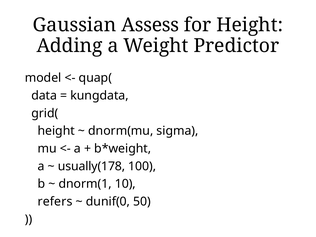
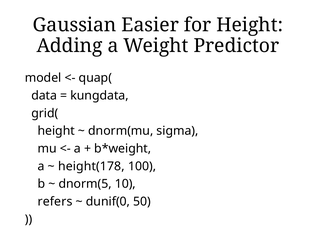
Assess: Assess -> Easier (150, 25)
usually(178: usually(178 -> height(178 (91, 166)
dnorm(1: dnorm(1 -> dnorm(5 (85, 184)
